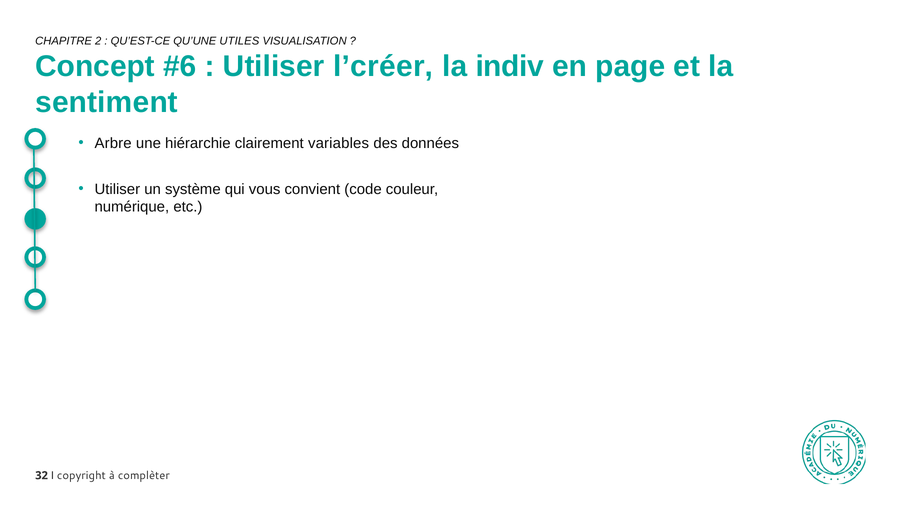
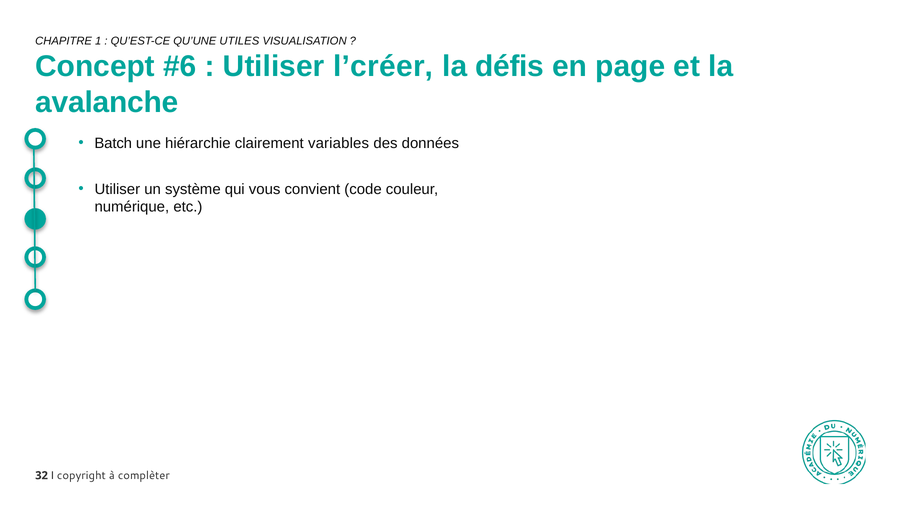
2: 2 -> 1 (98, 41)
indiv: indiv -> défis (510, 67)
sentiment: sentiment -> avalanche (107, 103)
Arbre: Arbre -> Batch (113, 143)
